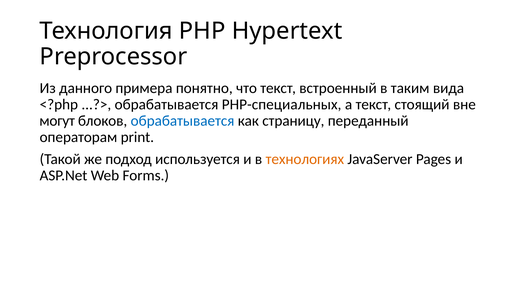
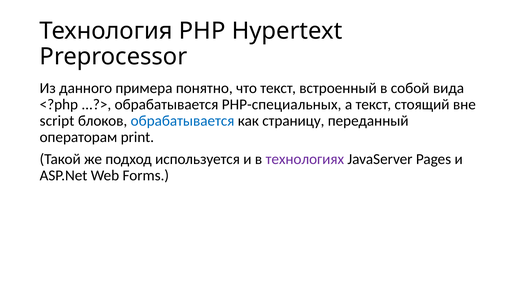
таким: таким -> собой (410, 88)
могут: могут -> script (57, 121)
технологиях colour: orange -> purple (305, 159)
